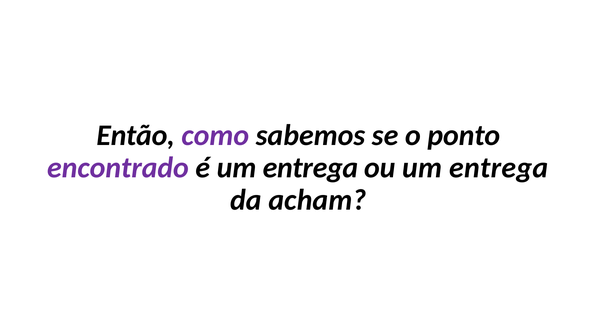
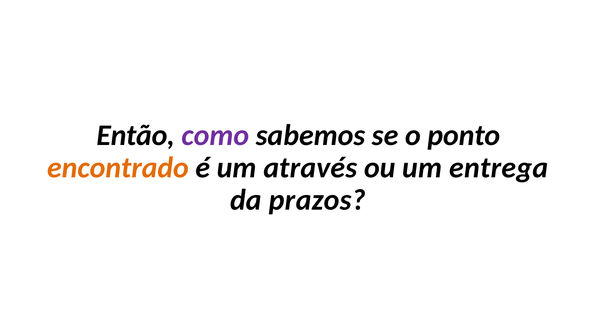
encontrado colour: purple -> orange (118, 168)
é um entrega: entrega -> através (310, 168)
acham: acham -> prazos (317, 200)
